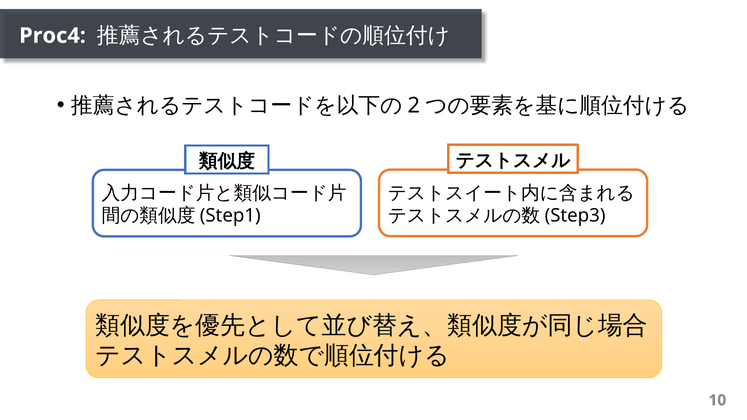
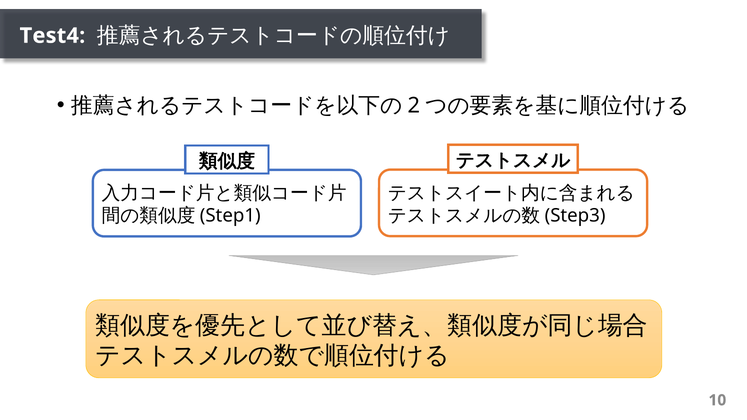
Proc4: Proc4 -> Test4 (52, 36)
